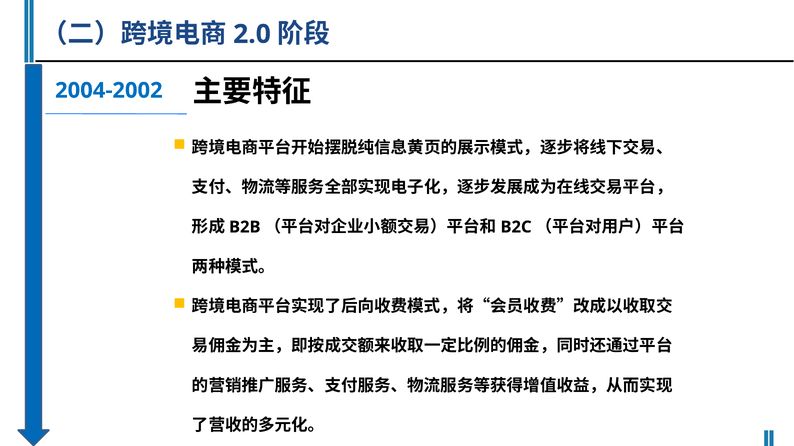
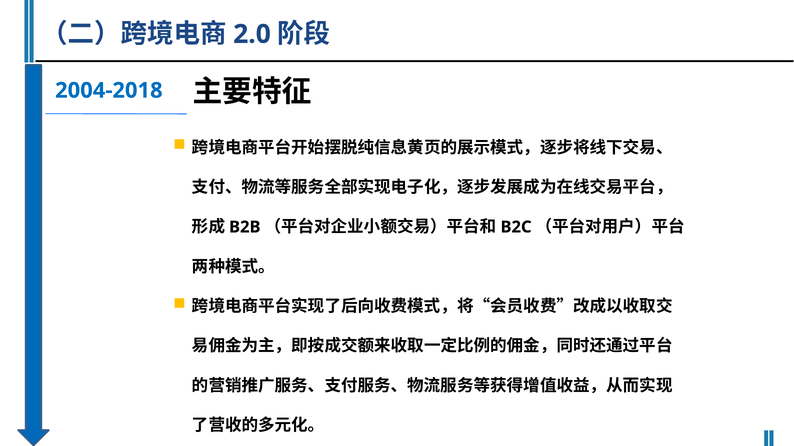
2004-2002: 2004-2002 -> 2004-2018 (109, 91)
